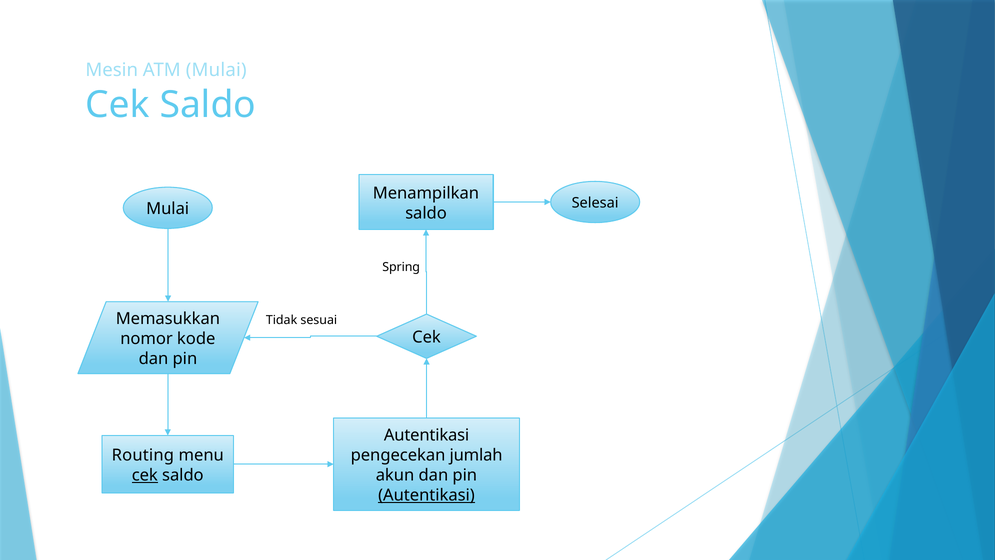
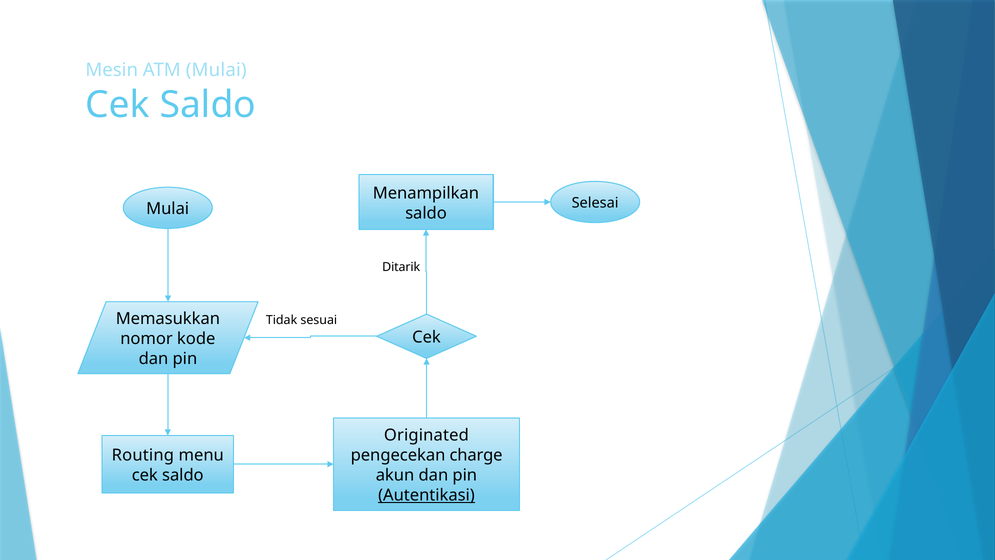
Spring: Spring -> Ditarik (401, 267)
Autentikasi: Autentikasi -> Originated (426, 435)
jumlah: jumlah -> charge (476, 455)
cek underline: present -> none (145, 475)
